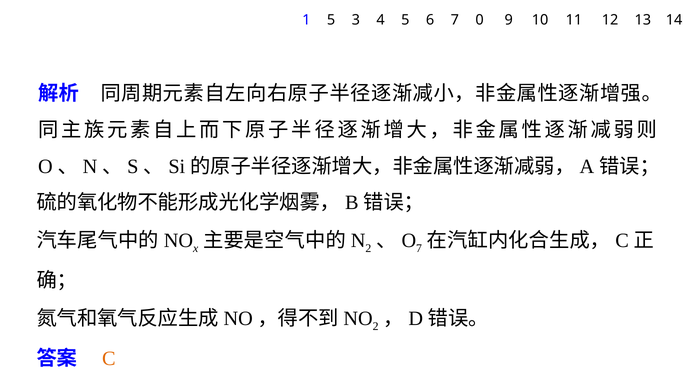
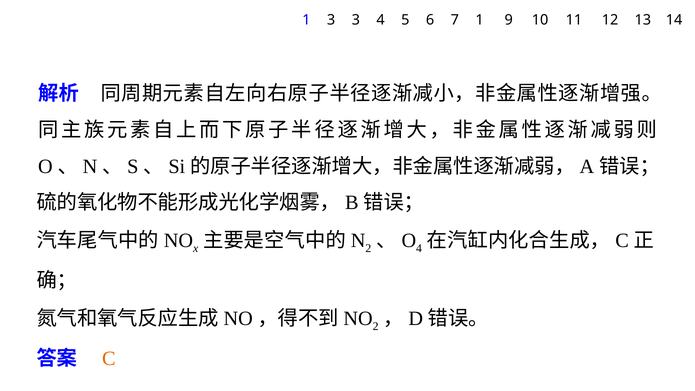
1 5: 5 -> 3 (331, 20)
7 0: 0 -> 1 (480, 20)
7: 7 -> 4 (419, 249)
